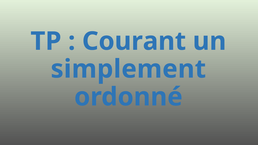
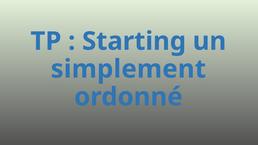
Courant: Courant -> Starting (134, 41)
